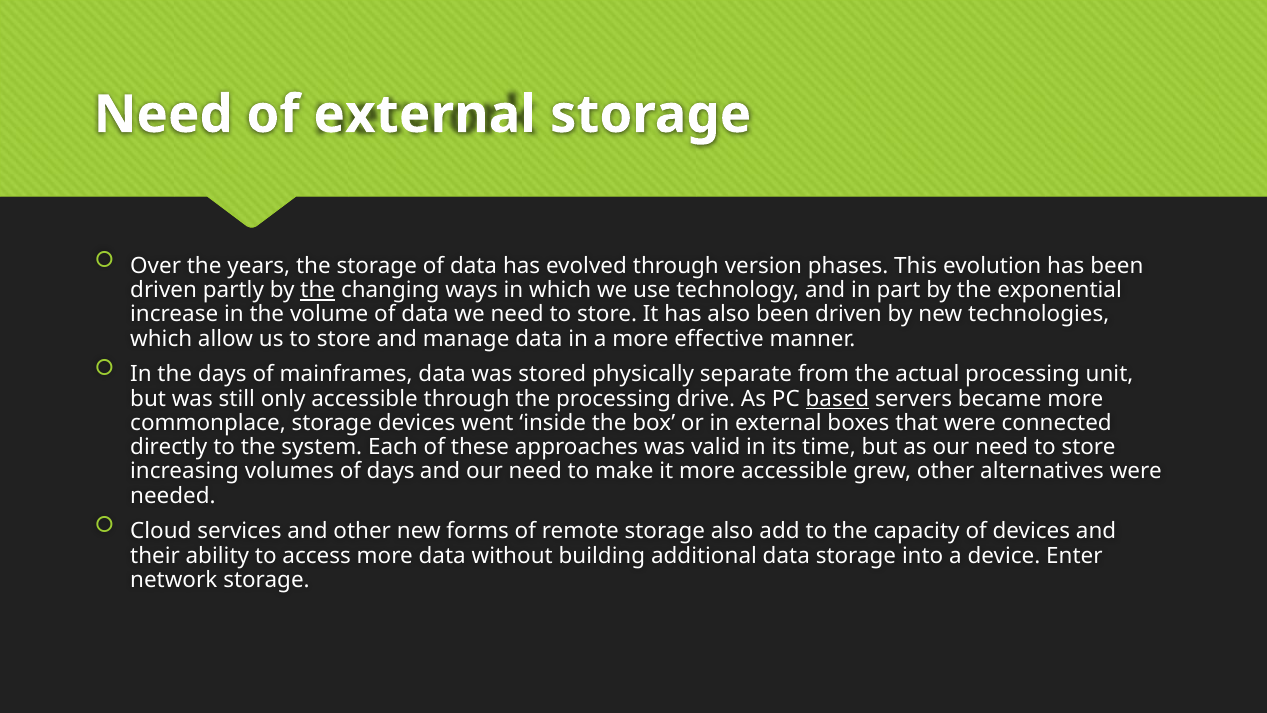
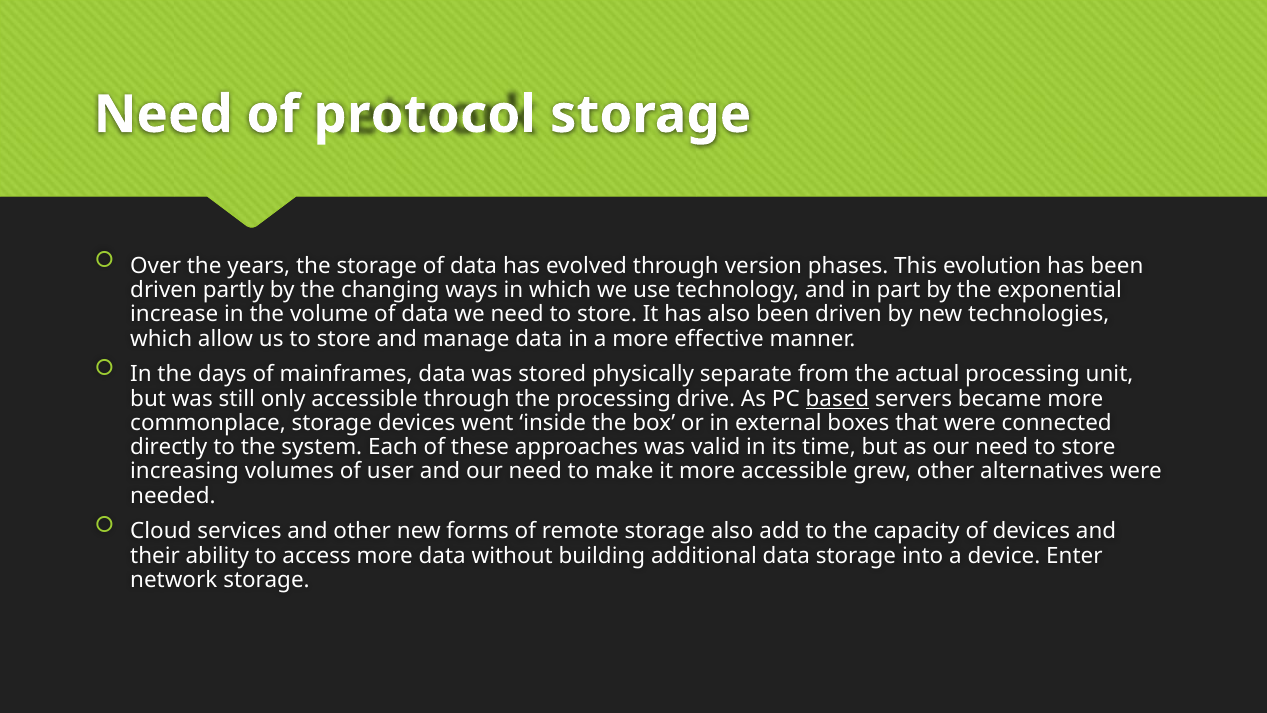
of external: external -> protocol (425, 115)
the underline: present -> none (318, 290)
of days: days -> user (390, 471)
